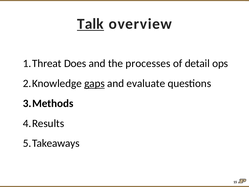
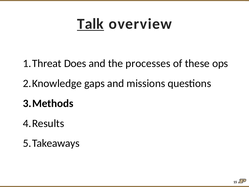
detail: detail -> these (197, 63)
gaps underline: present -> none (94, 83)
evaluate: evaluate -> missions (146, 83)
